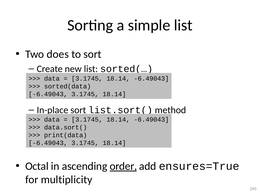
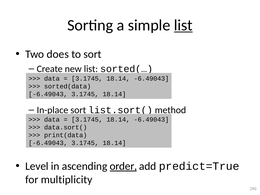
list underline: none -> present (183, 25)
Octal: Octal -> Level (37, 166)
ensures=True: ensures=True -> predict=True (199, 166)
